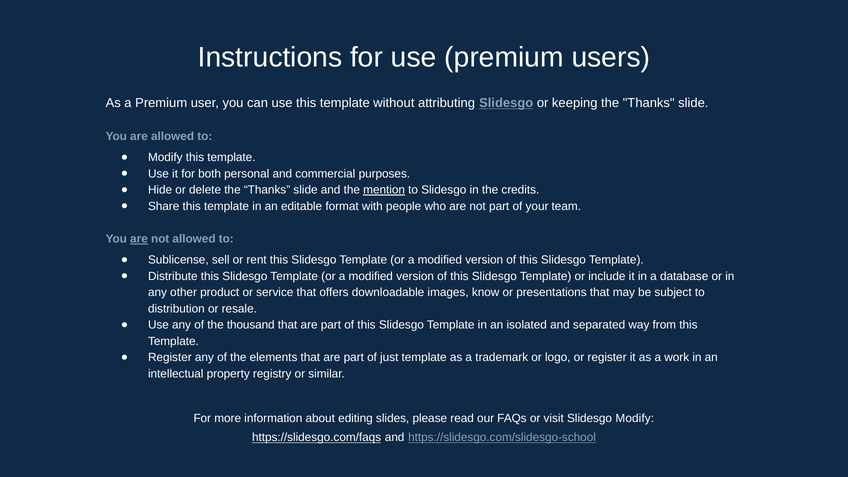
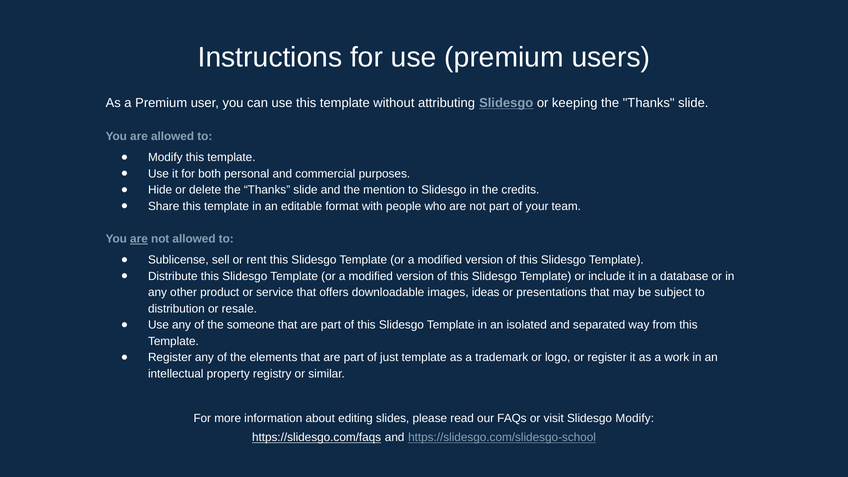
mention underline: present -> none (384, 190)
know: know -> ideas (486, 293)
thousand: thousand -> someone (251, 325)
